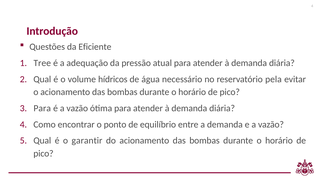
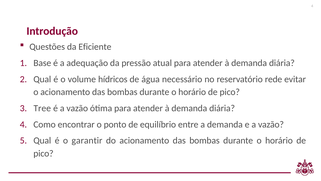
Tree: Tree -> Base (42, 63)
pela: pela -> rede (274, 79)
Para: Para -> Tree (42, 108)
